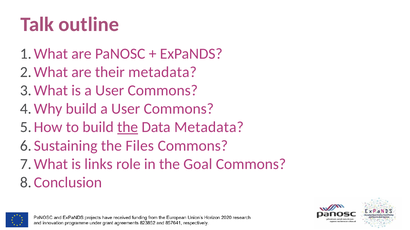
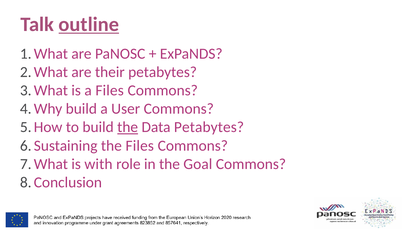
outline underline: none -> present (89, 24)
their metadata: metadata -> petabytes (163, 72)
is a User: User -> Files (110, 91)
Data Metadata: Metadata -> Petabytes (209, 128)
links: links -> with (98, 164)
